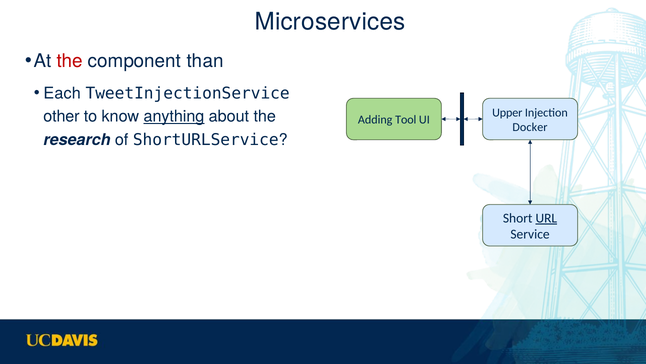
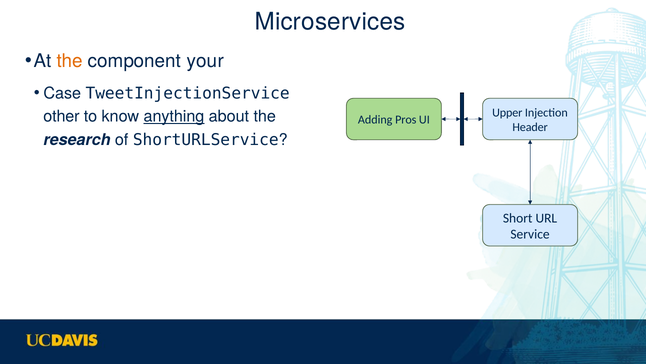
the colour: red -> orange (70, 61)
than: than -> your (205, 61)
Each: Each -> Case (62, 93)
Tool: Tool -> Pros (406, 120)
Docker: Docker -> Header (530, 127)
URL underline: present -> none (546, 218)
